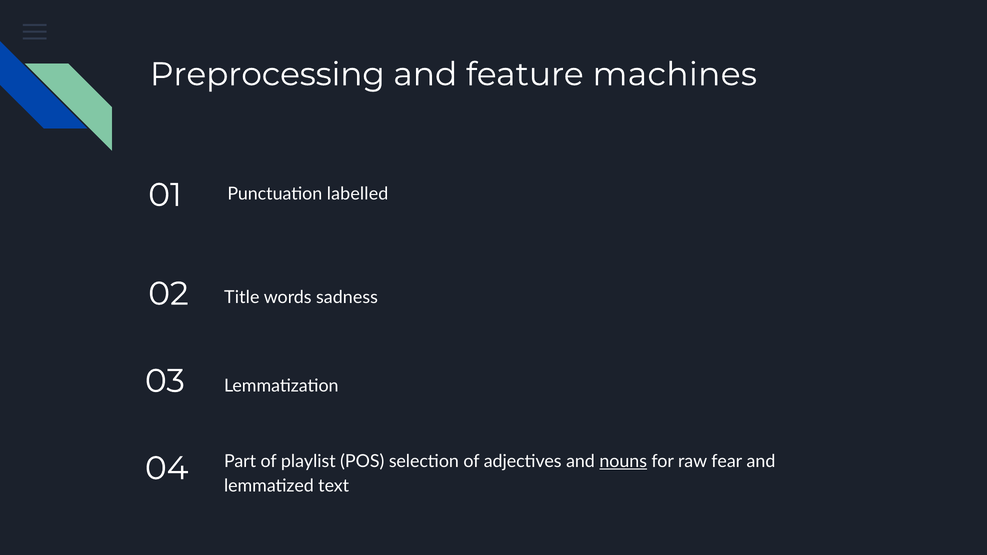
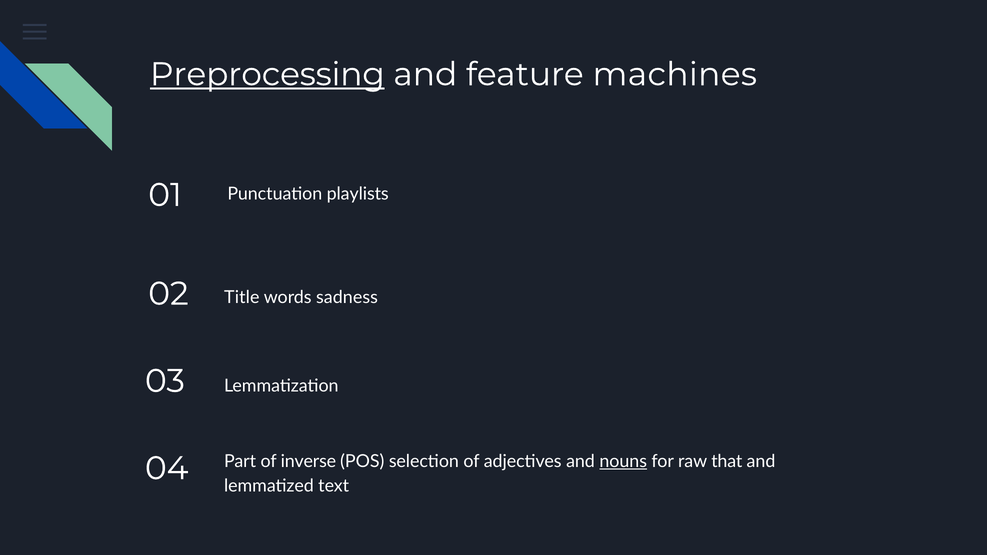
Preprocessing underline: none -> present (267, 74)
labelled: labelled -> playlists (358, 194)
playlist: playlist -> inverse (308, 462)
fear: fear -> that (727, 462)
